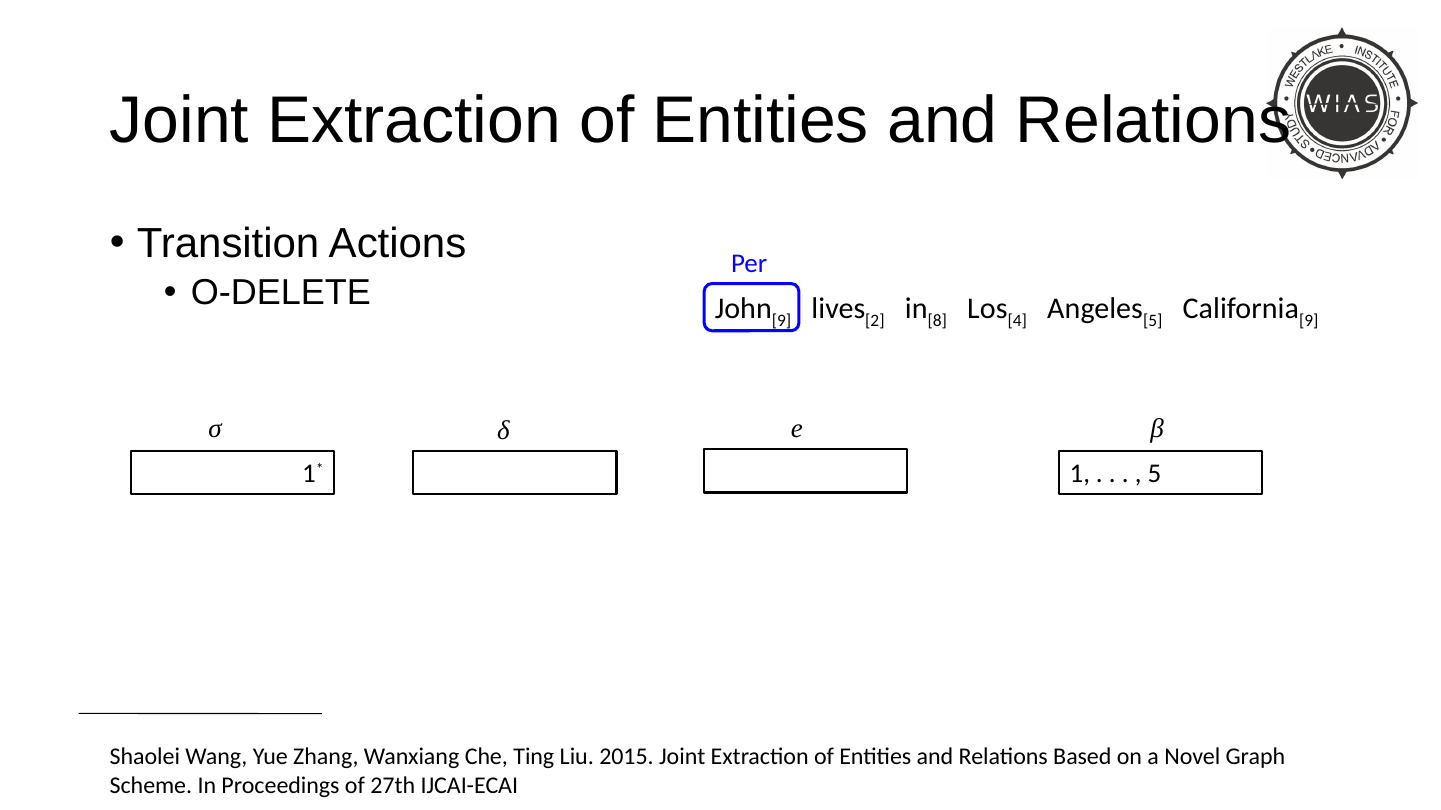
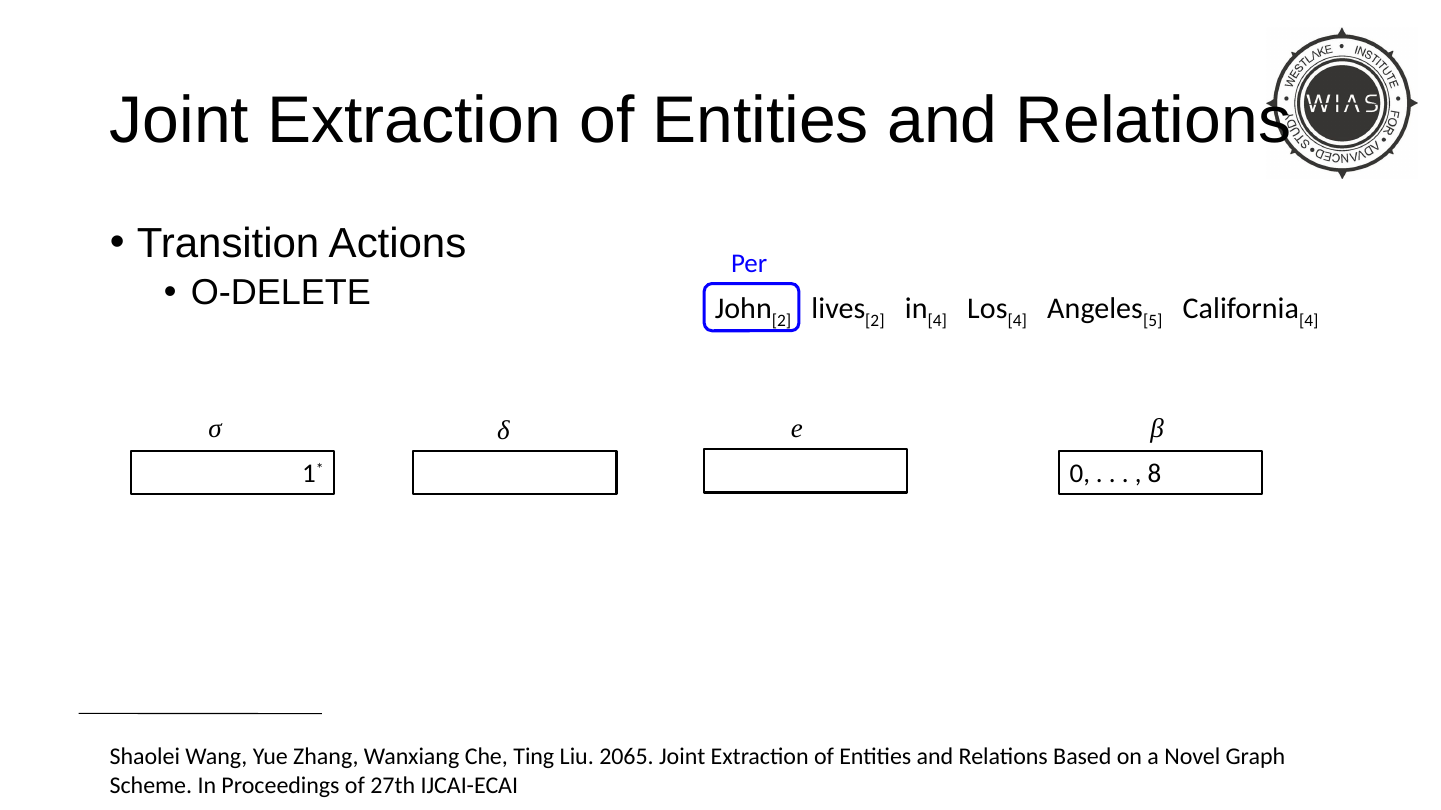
9: 9 -> 2 (781, 321)
in 8: 8 -> 4 (937, 321)
9: 9 -> 4 (1309, 321)
1: 1 -> 0 (1080, 474)
5: 5 -> 8 (1154, 474)
2015: 2015 -> 2065 (626, 758)
